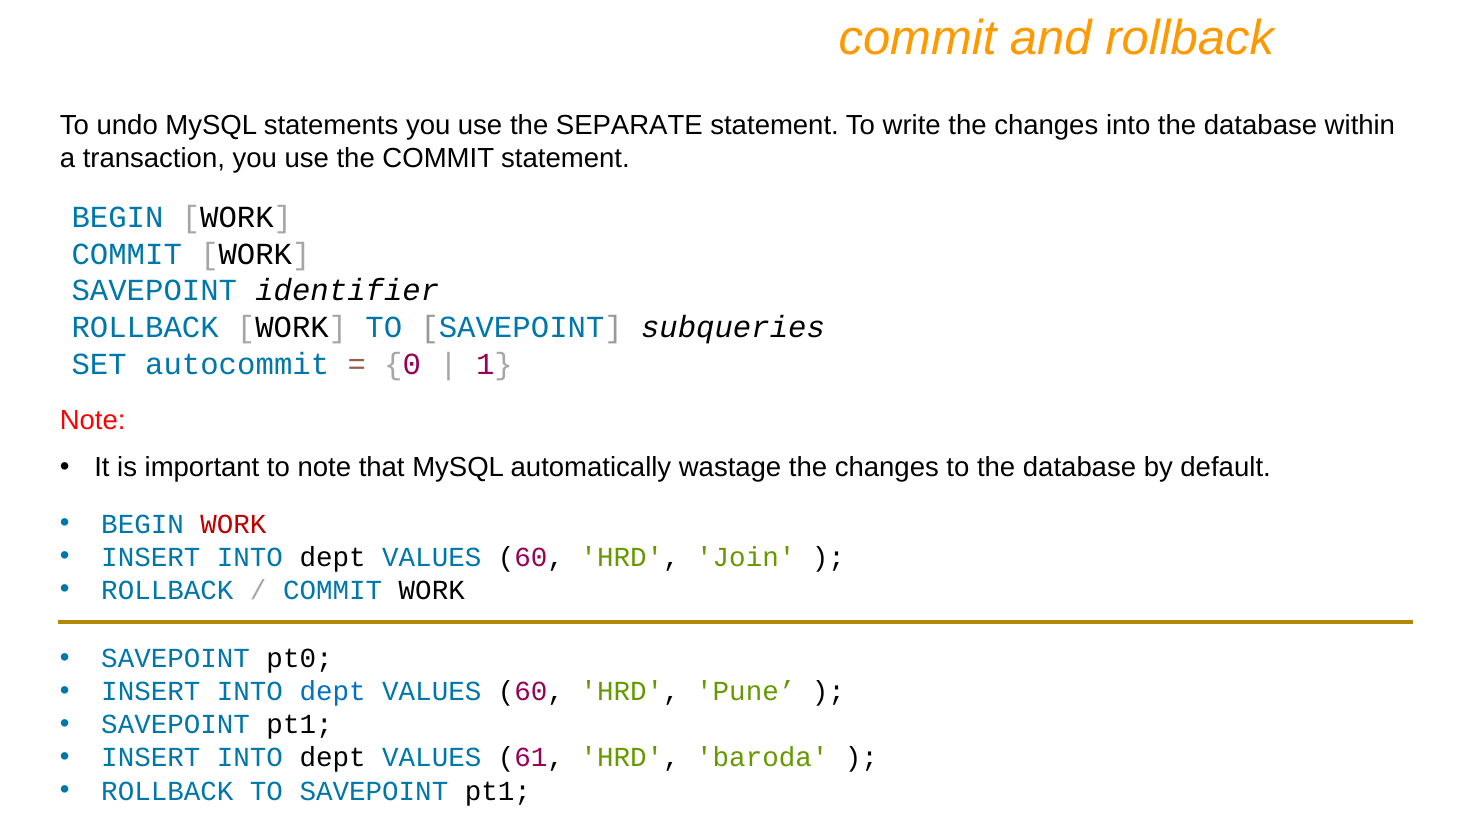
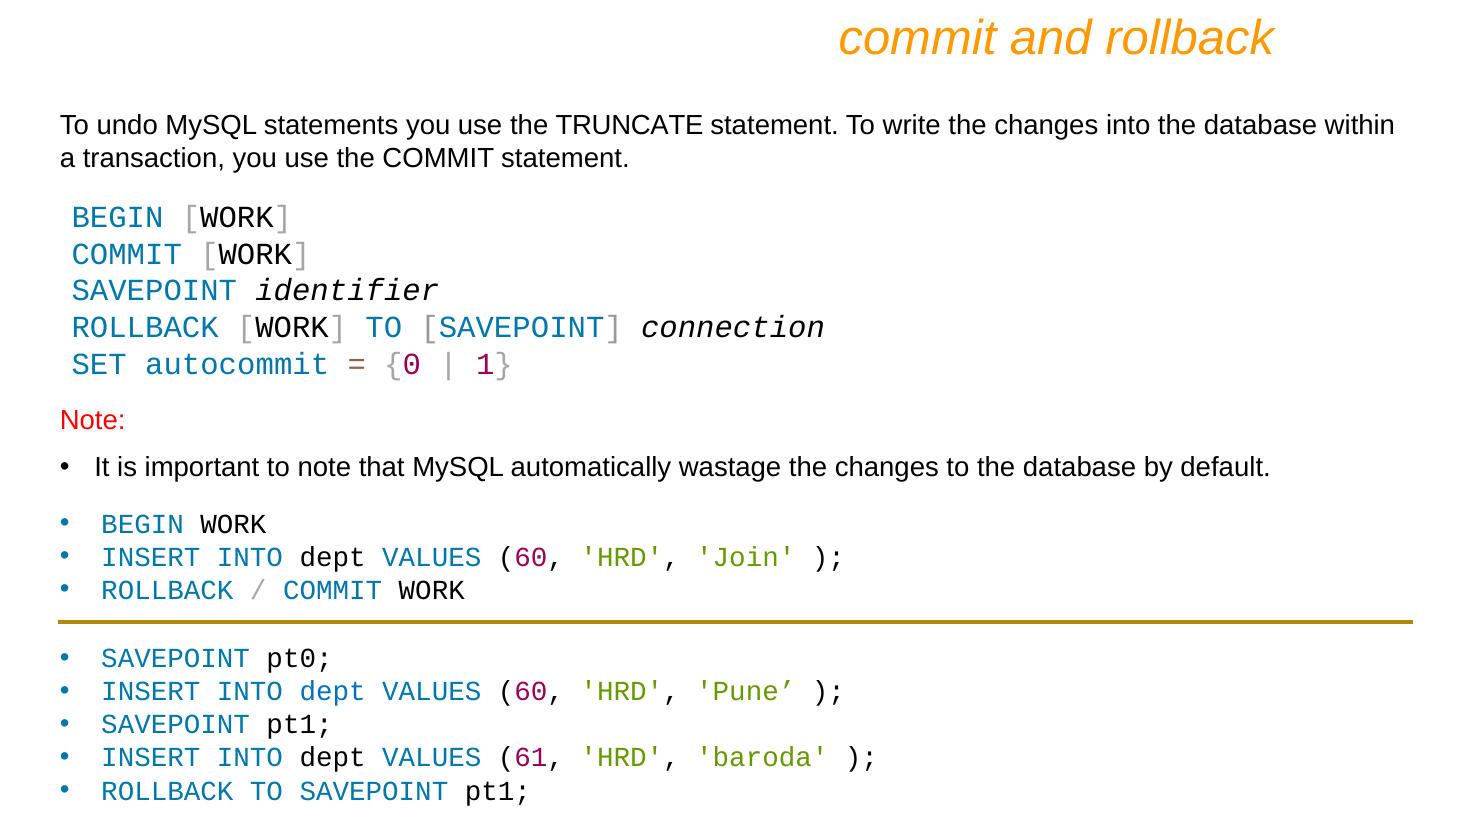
SEPARATE: SEPARATE -> TRUNCATE (629, 125)
subqueries: subqueries -> connection (733, 327)
WORK colour: red -> black (233, 524)
